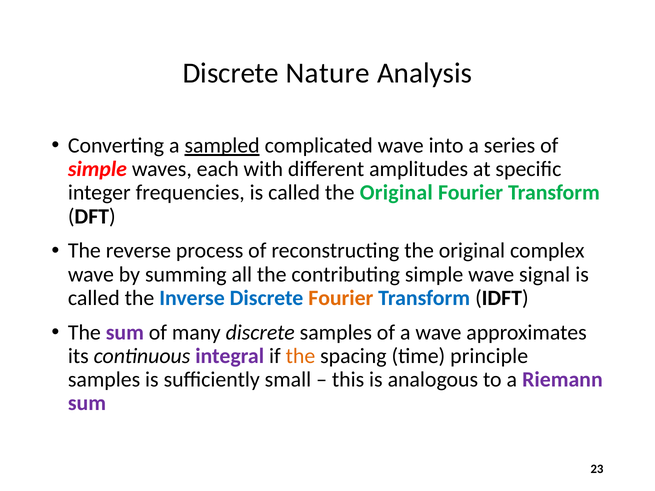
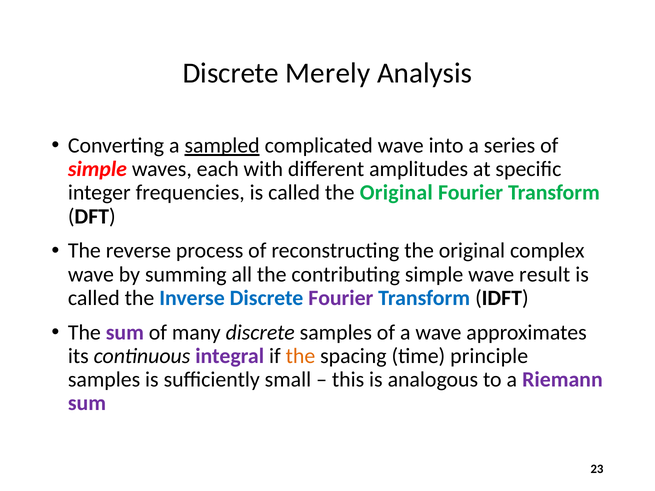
Nature: Nature -> Merely (328, 73)
signal: signal -> result (545, 274)
Fourier colour: orange -> purple (341, 298)
